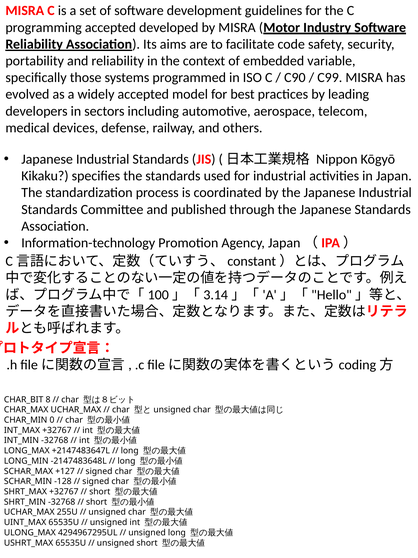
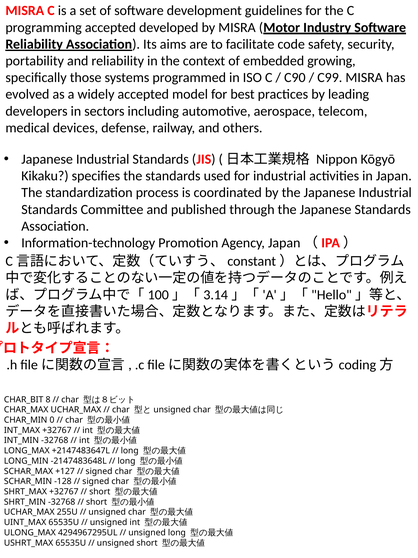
variable: variable -> growing (331, 61)
